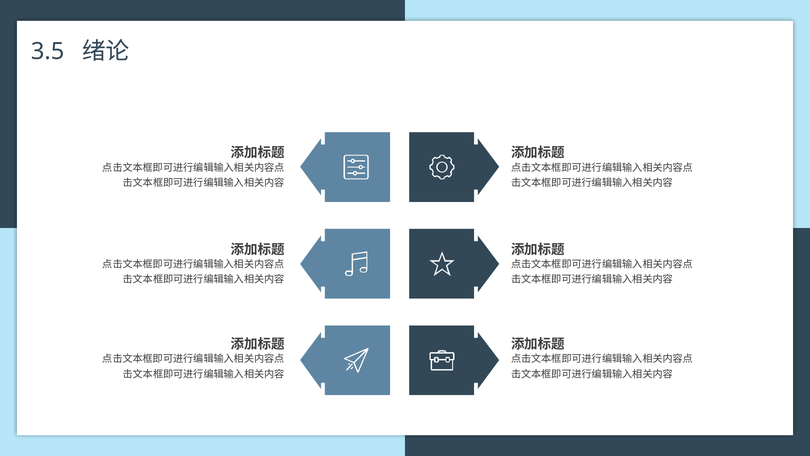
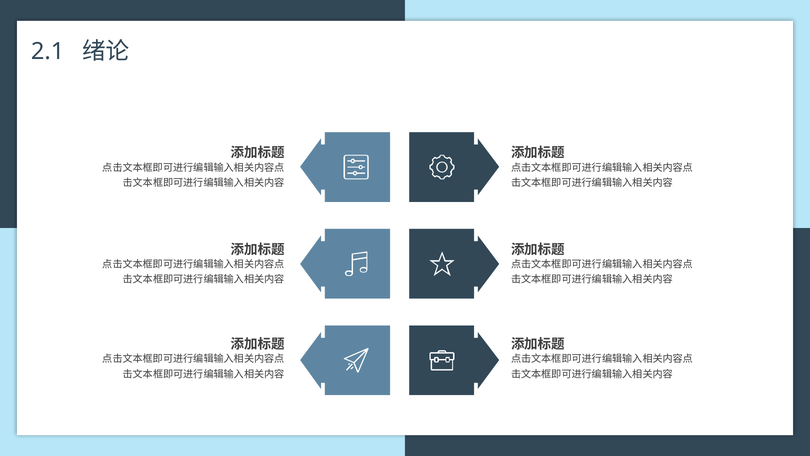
3.5: 3.5 -> 2.1 (48, 52)
